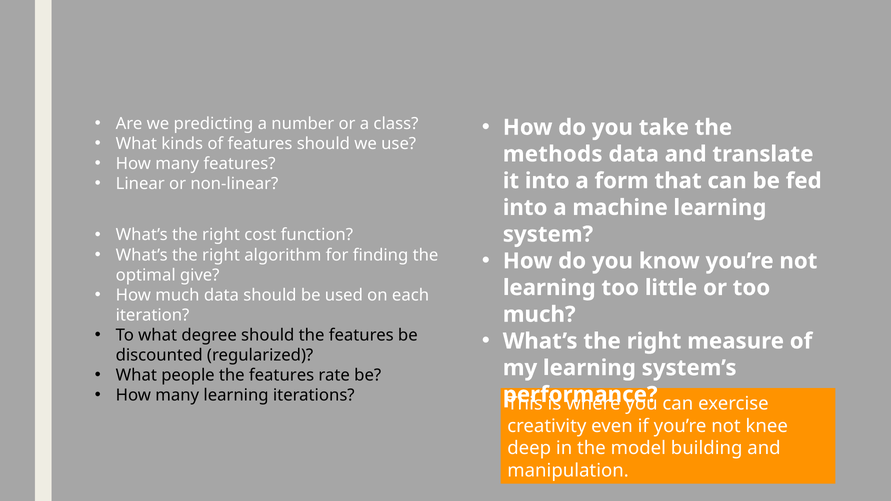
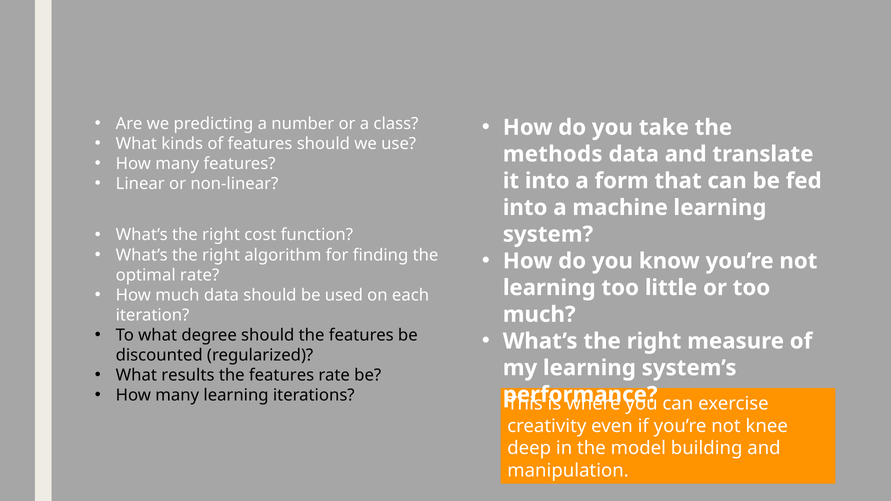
optimal give: give -> rate (200, 275)
people: people -> results (188, 375)
